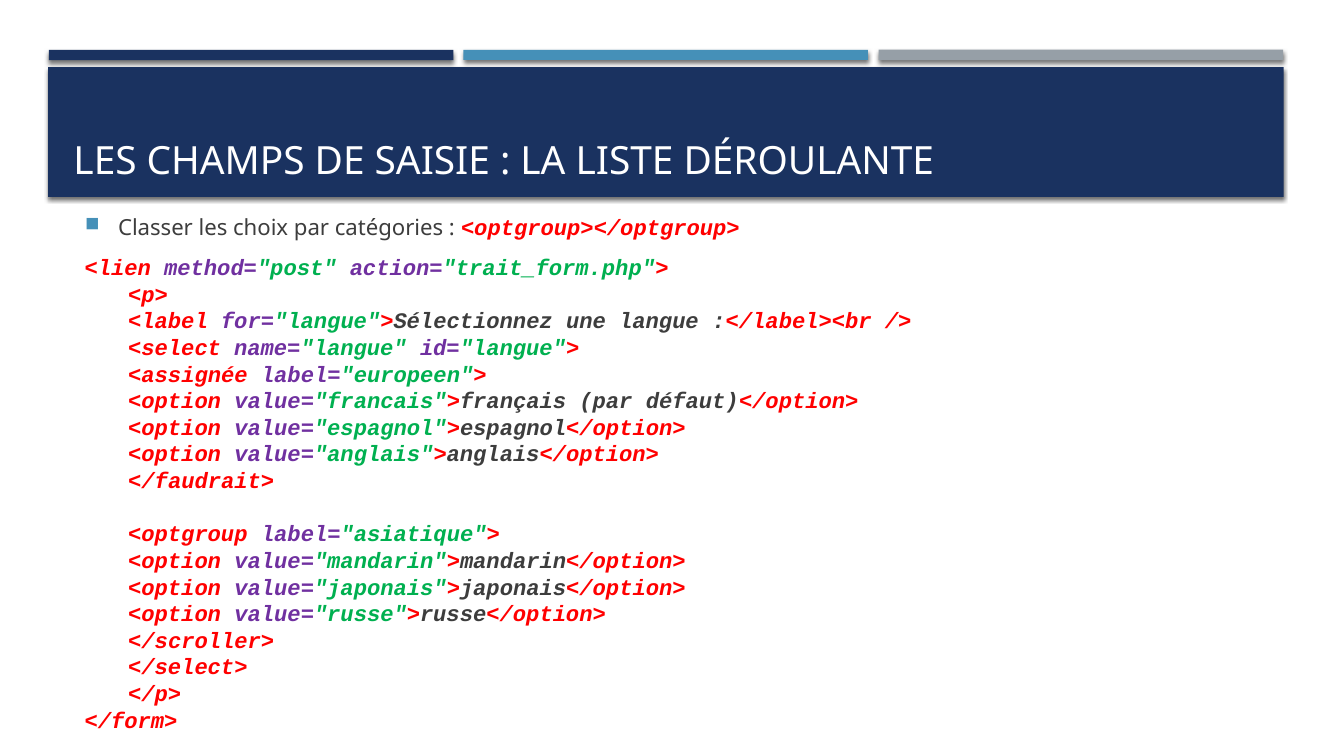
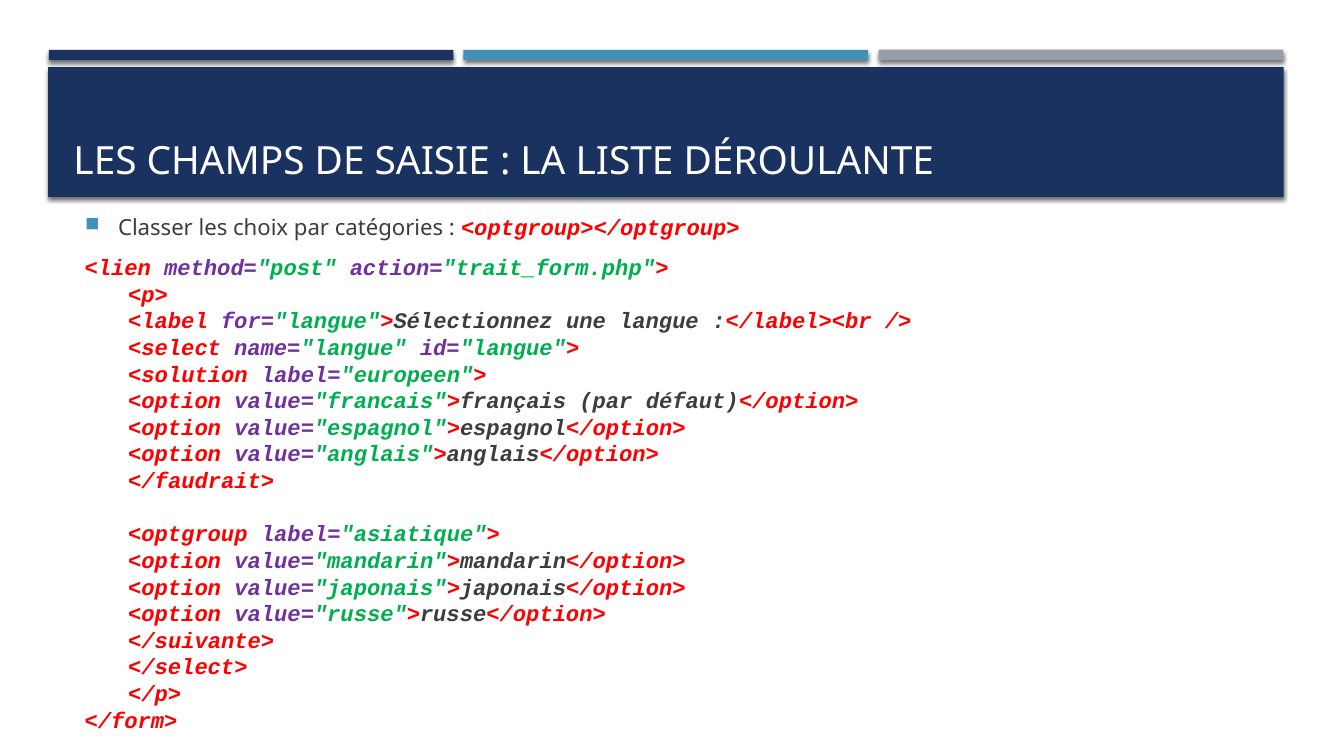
<assignée: <assignée -> <solution (188, 375)
</scroller>: </scroller> -> </suivante> (201, 641)
